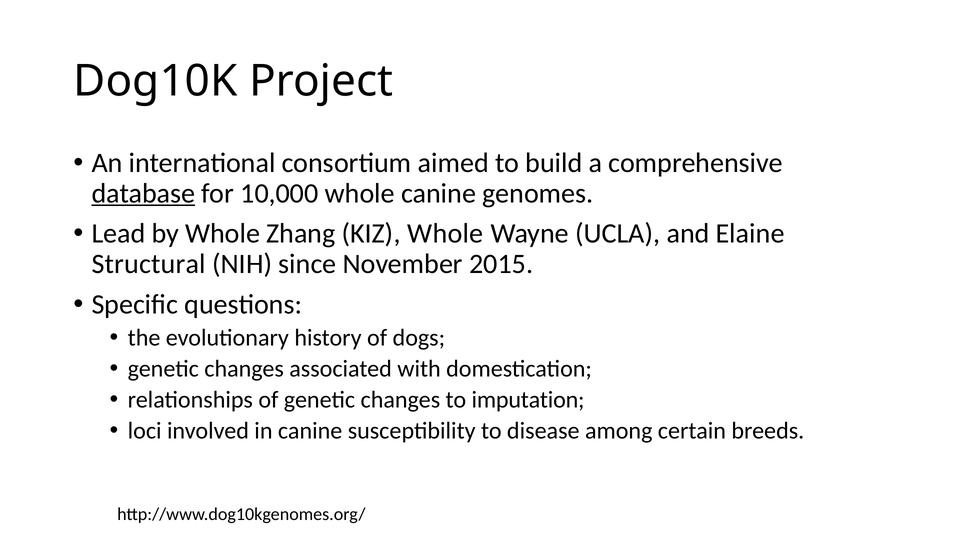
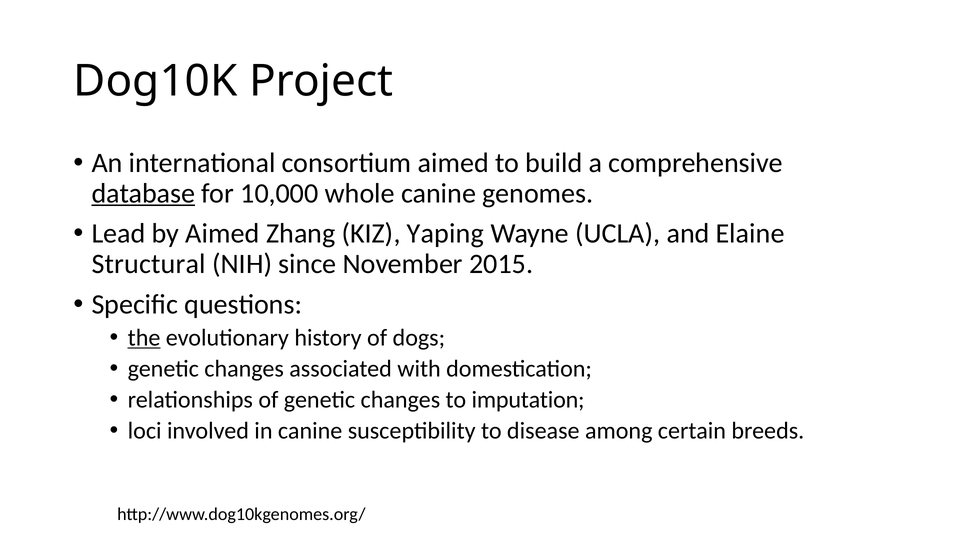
by Whole: Whole -> Aimed (223, 234)
KIZ Whole: Whole -> Yaping (445, 234)
the underline: none -> present (144, 338)
